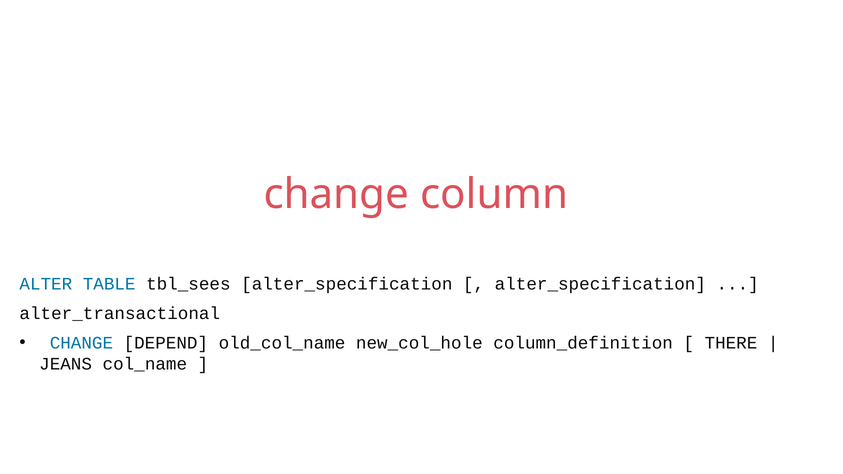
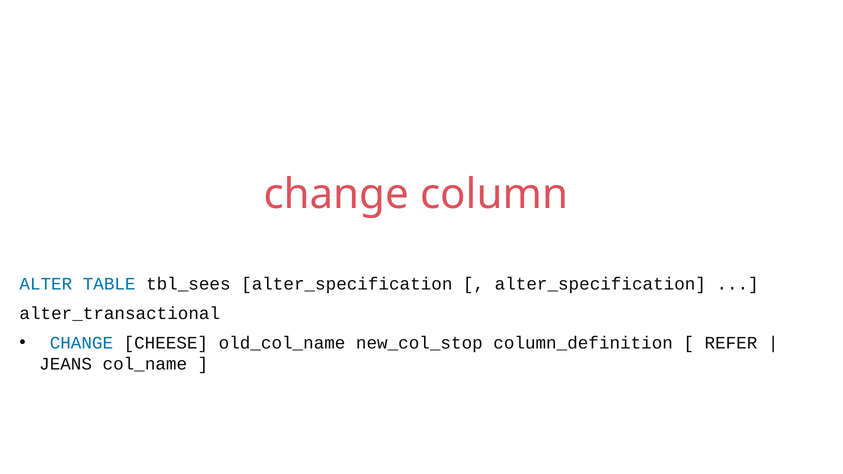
DEPEND: DEPEND -> CHEESE (166, 343)
new_col_hole: new_col_hole -> new_col_stop (419, 343)
THERE: THERE -> REFER (731, 343)
